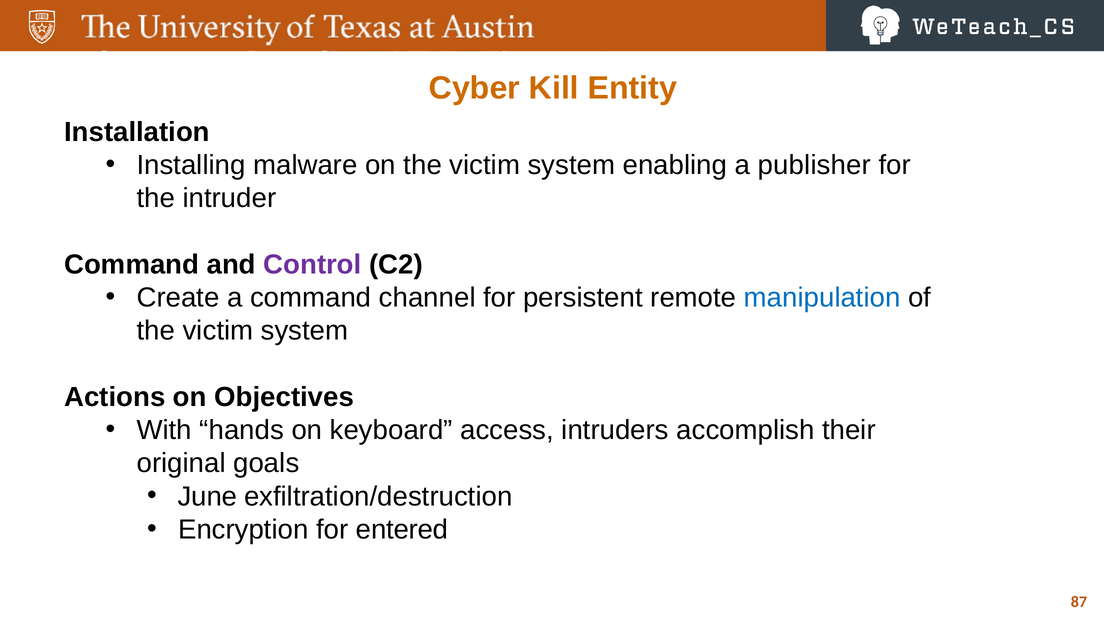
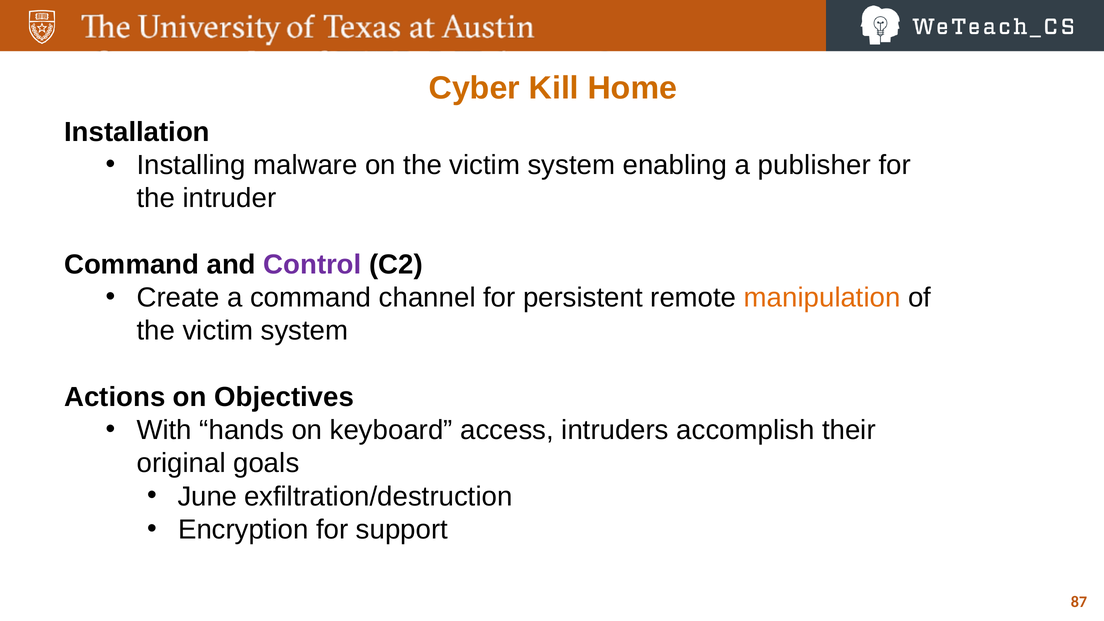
Entity: Entity -> Home (632, 88)
manipulation colour: blue -> orange (822, 298)
entered: entered -> support (402, 530)
